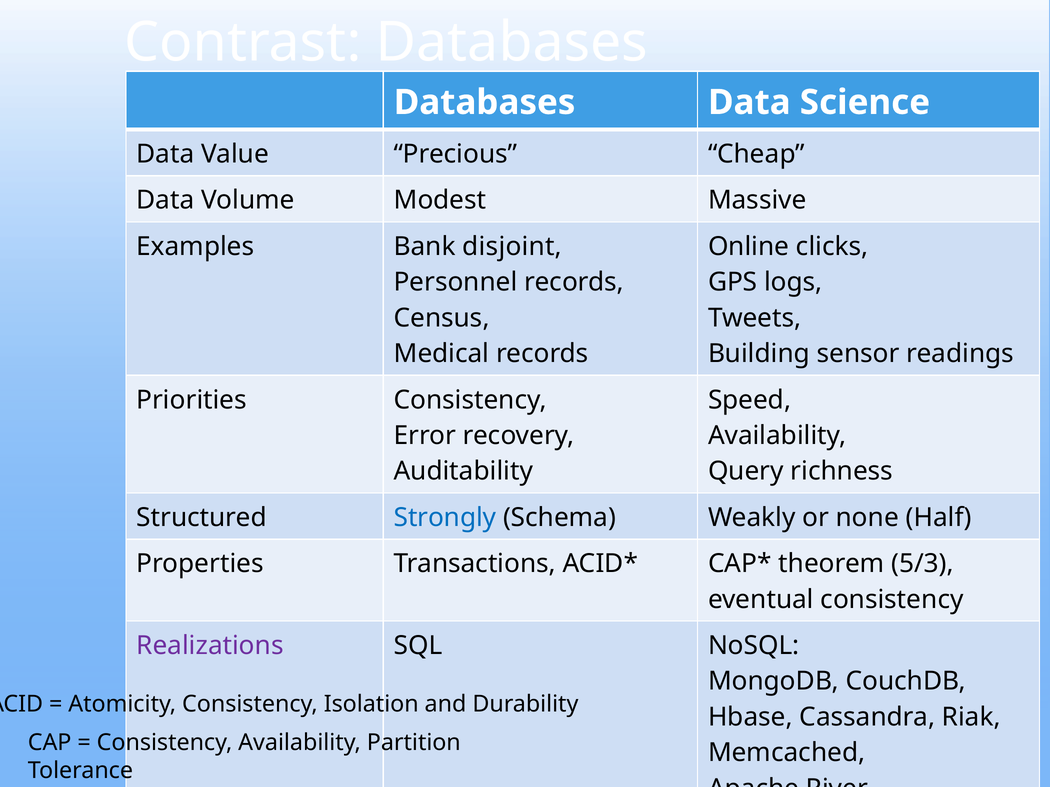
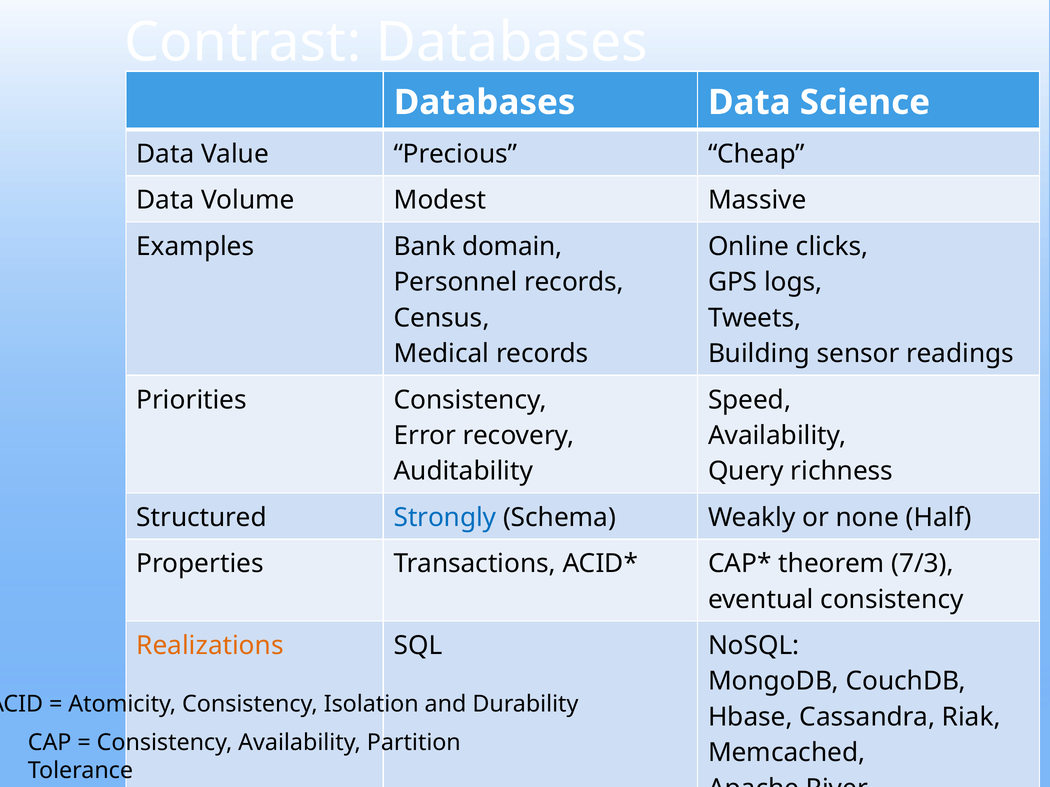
disjoint: disjoint -> domain (512, 247)
5/3: 5/3 -> 7/3 (923, 564)
Realizations colour: purple -> orange (210, 646)
